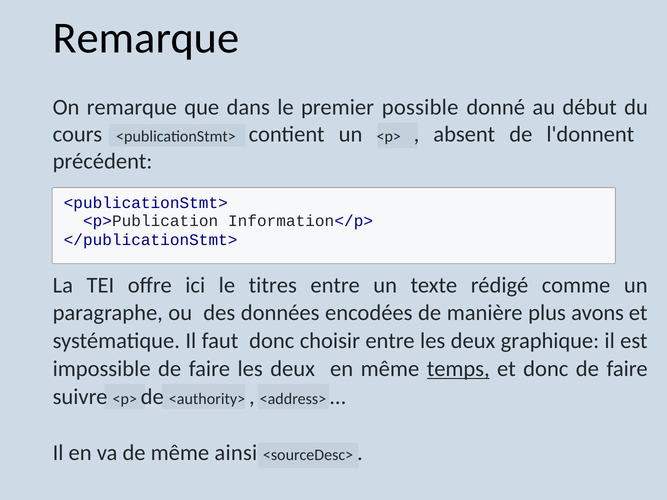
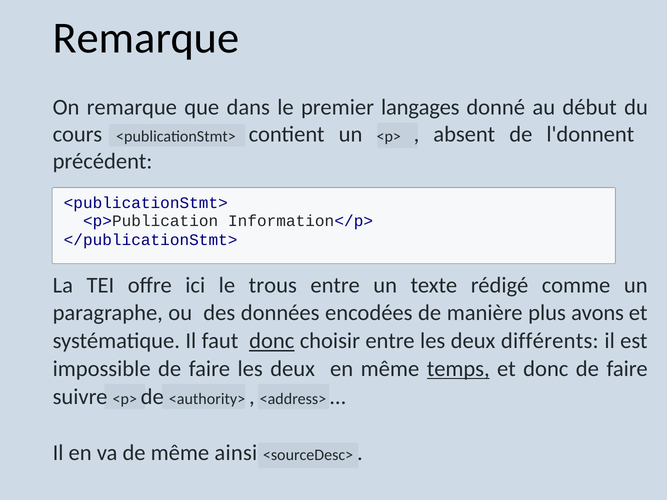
possible: possible -> langages (420, 107)
titres: titres -> trous (273, 285)
donc underline: none -> present (272, 341)
graphique: graphique -> différents (550, 341)
